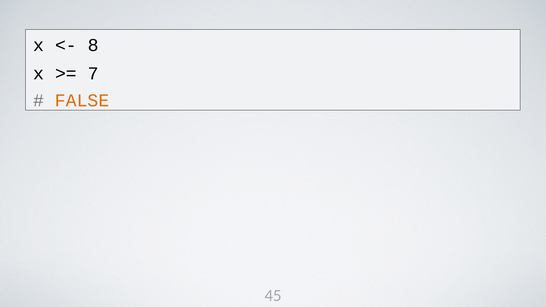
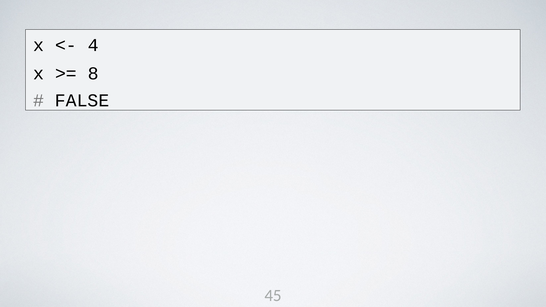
8: 8 -> 4 (93, 45)
7: 7 -> 8 (93, 74)
FALSE colour: orange -> black (82, 101)
